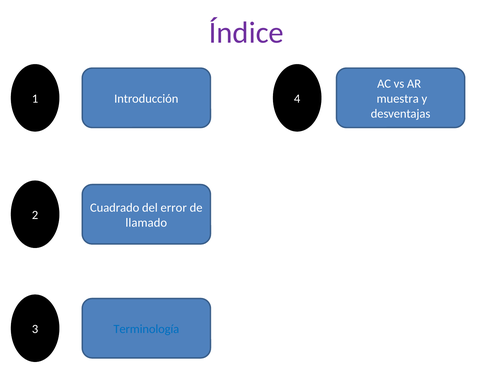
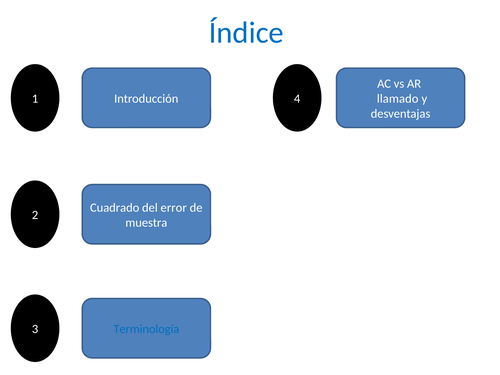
Índice colour: purple -> blue (246, 33)
muestra: muestra -> llamado (398, 99)
llamado: llamado -> muestra (146, 223)
